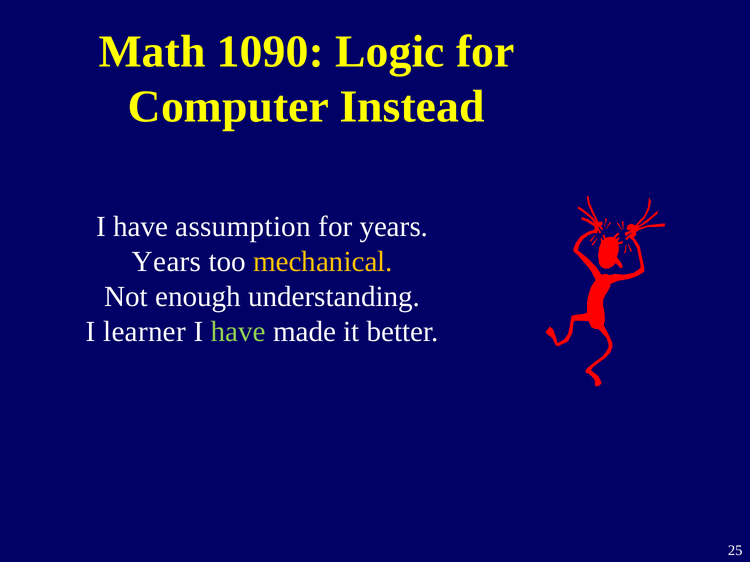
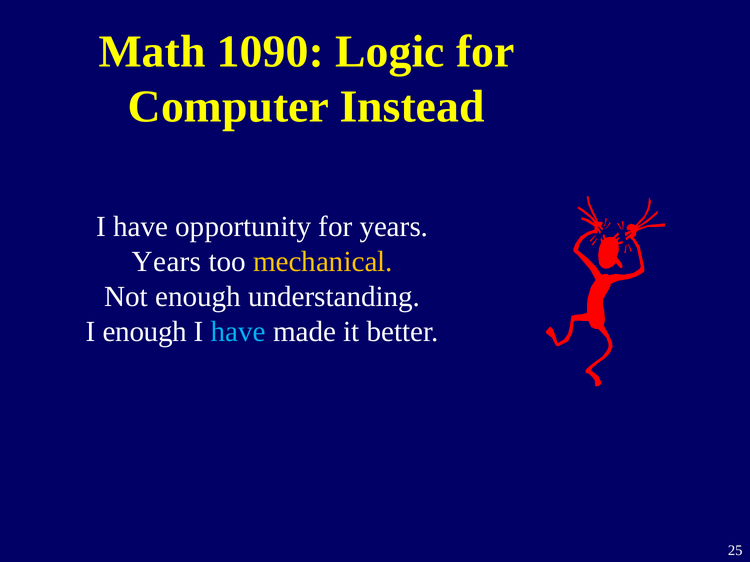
assumption: assumption -> opportunity (243, 227)
I learner: learner -> enough (145, 332)
have colour: light green -> light blue (238, 332)
